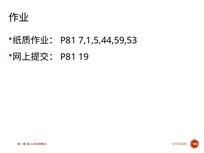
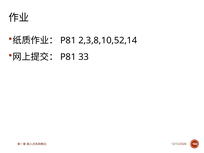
7,1,5,44,59,53: 7,1,5,44,59,53 -> 2,3,8,10,52,14 (108, 40)
19: 19 -> 33 (84, 57)
